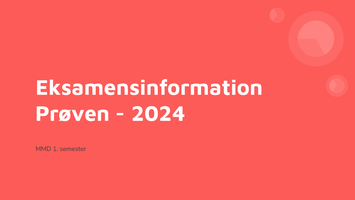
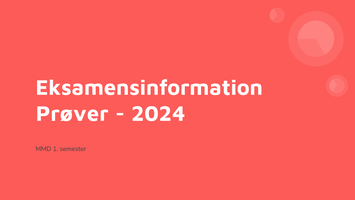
Prøven: Prøven -> Prøver (72, 114)
